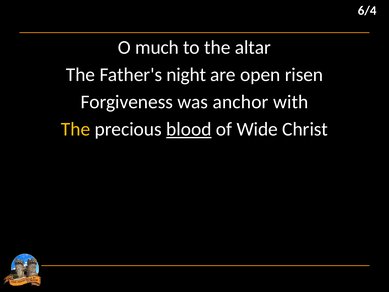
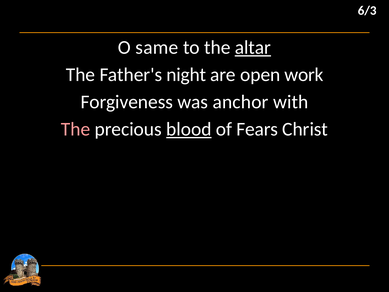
6/4: 6/4 -> 6/3 (367, 11)
much: much -> same (157, 48)
altar underline: none -> present (253, 48)
risen: risen -> work (304, 75)
The colour: yellow -> pink (76, 129)
Wide: Wide -> Fears (257, 129)
